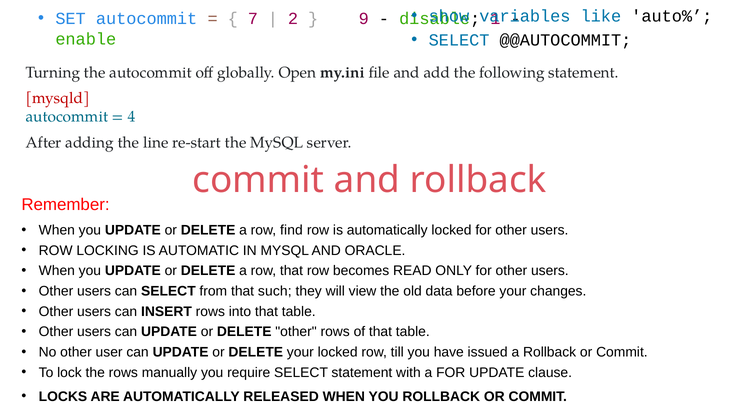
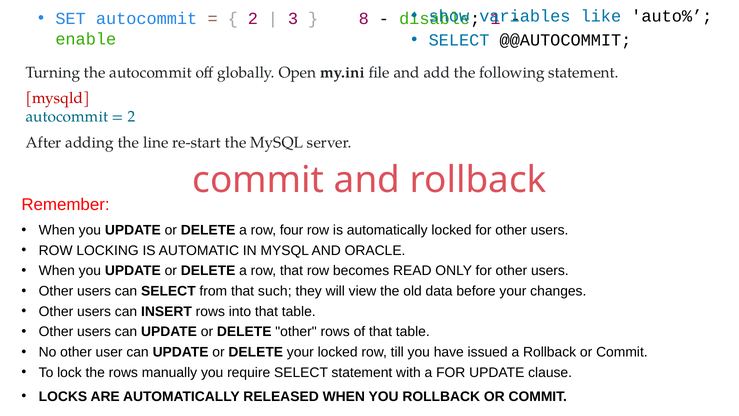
7: 7 -> 2 (253, 19)
2: 2 -> 3 (293, 19)
9: 9 -> 8 (364, 19)
4: 4 -> 2 (131, 117)
find: find -> four (292, 230)
